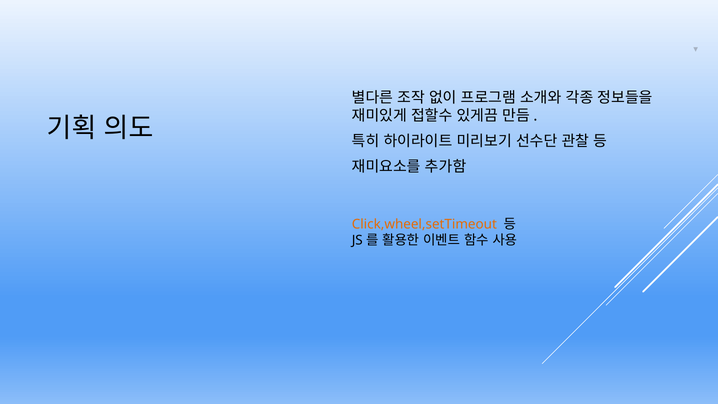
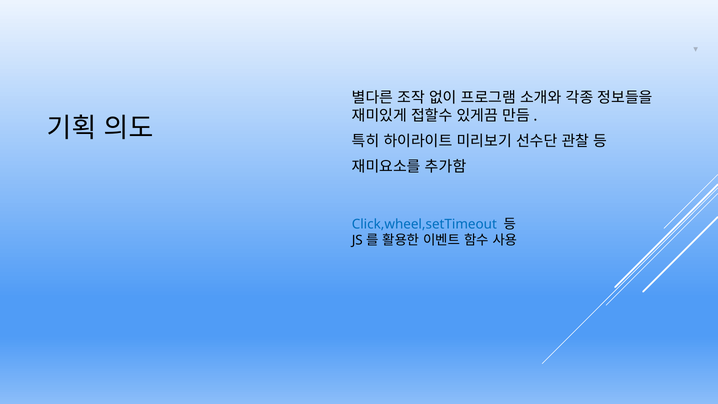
Click,wheel,setTimeout colour: orange -> blue (424, 224)
